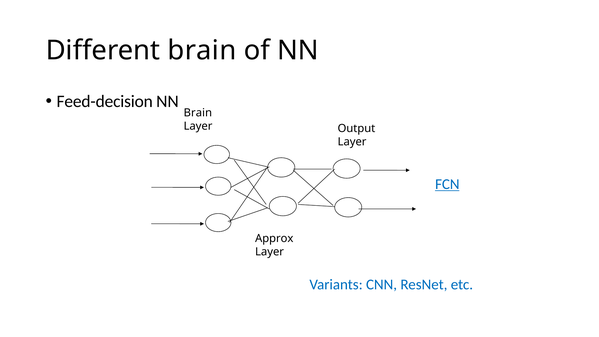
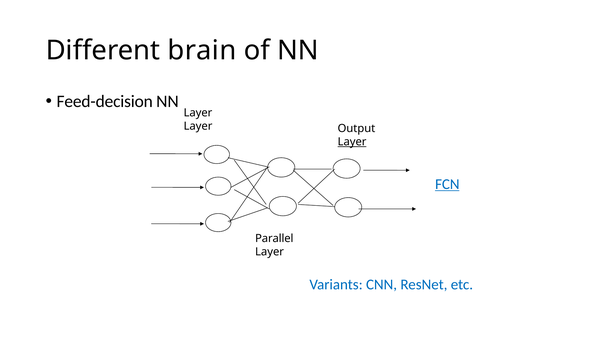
Brain: Brain -> Layer (198, 113)
Layer underline: none -> present (352, 142)
Approx: Approx -> Parallel (274, 238)
